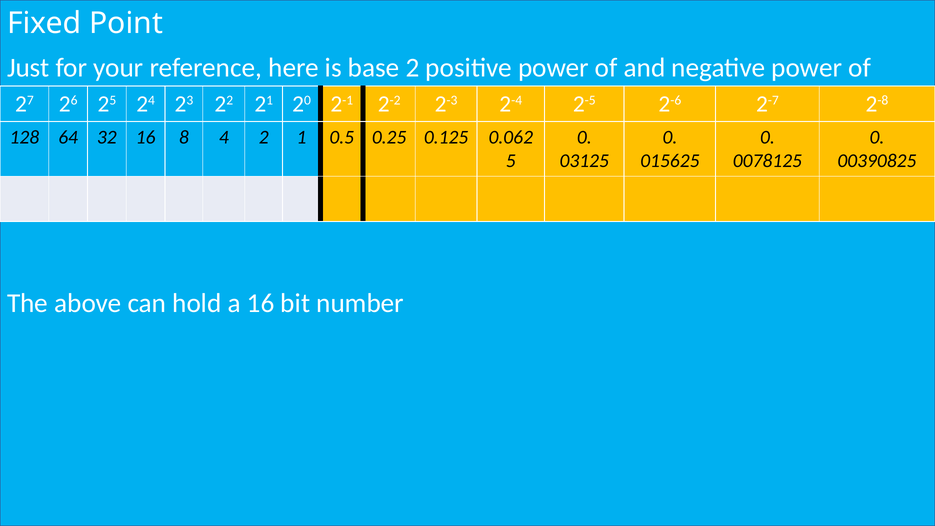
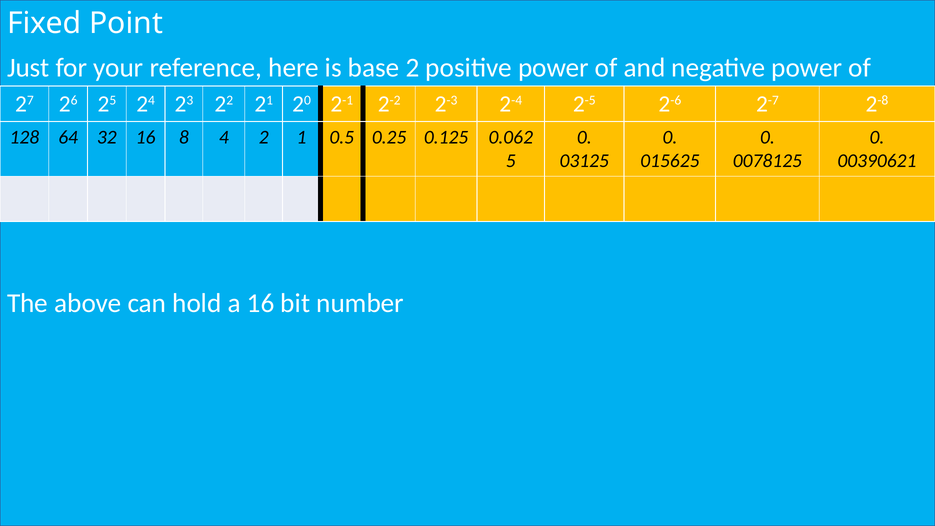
00390825: 00390825 -> 00390621 (877, 161)
